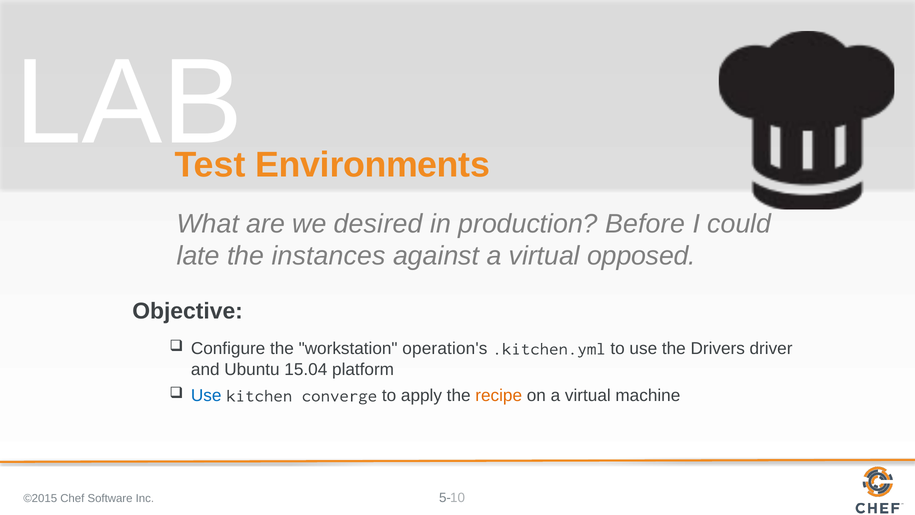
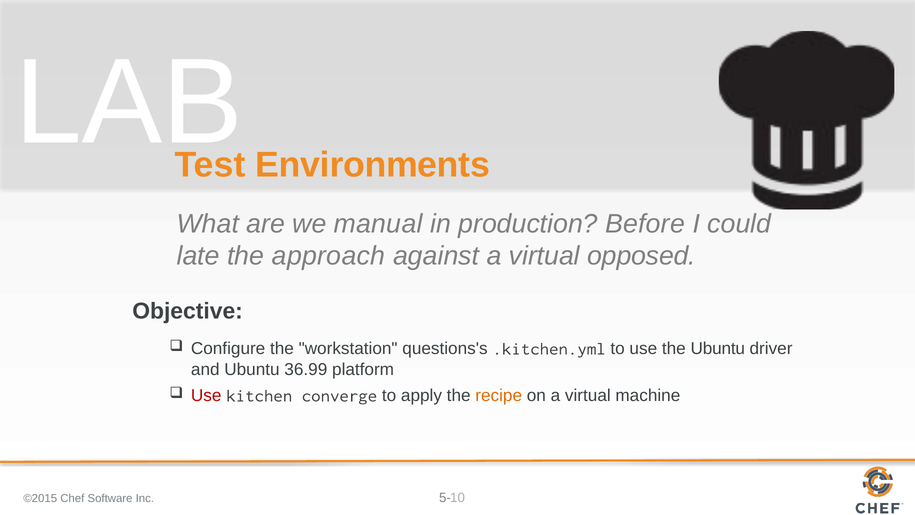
desired: desired -> manual (378, 224)
instances: instances -> approach (329, 256)
operation's: operation's -> questions's (445, 349)
the Drivers: Drivers -> Ubuntu (718, 349)
15.04: 15.04 -> 36.99 (306, 369)
Use colour: blue -> red (206, 396)
